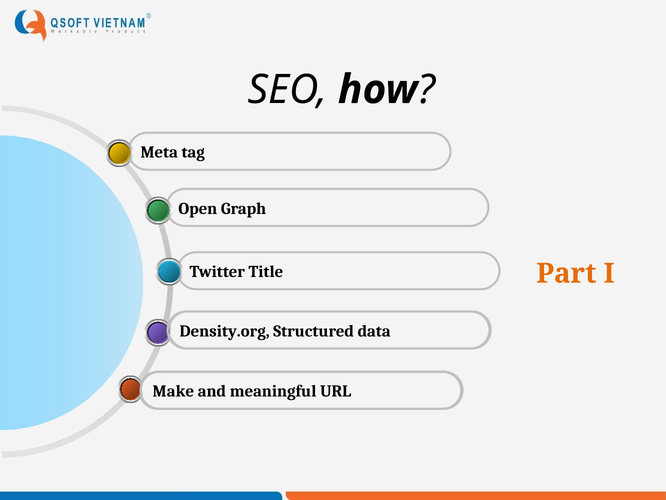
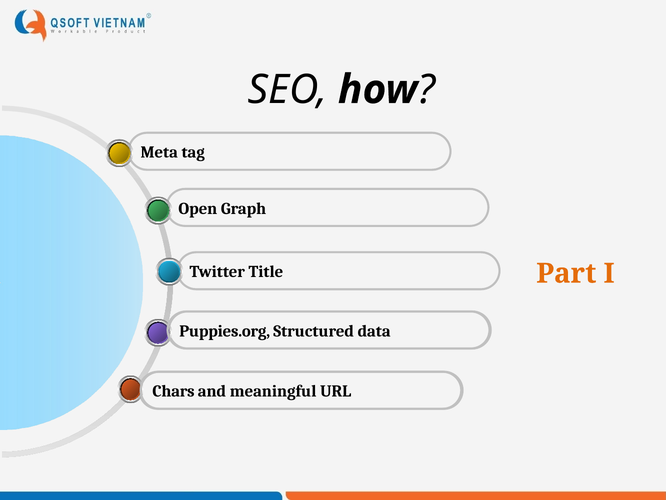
Density.org: Density.org -> Puppies.org (225, 331)
Make: Make -> Chars (174, 391)
